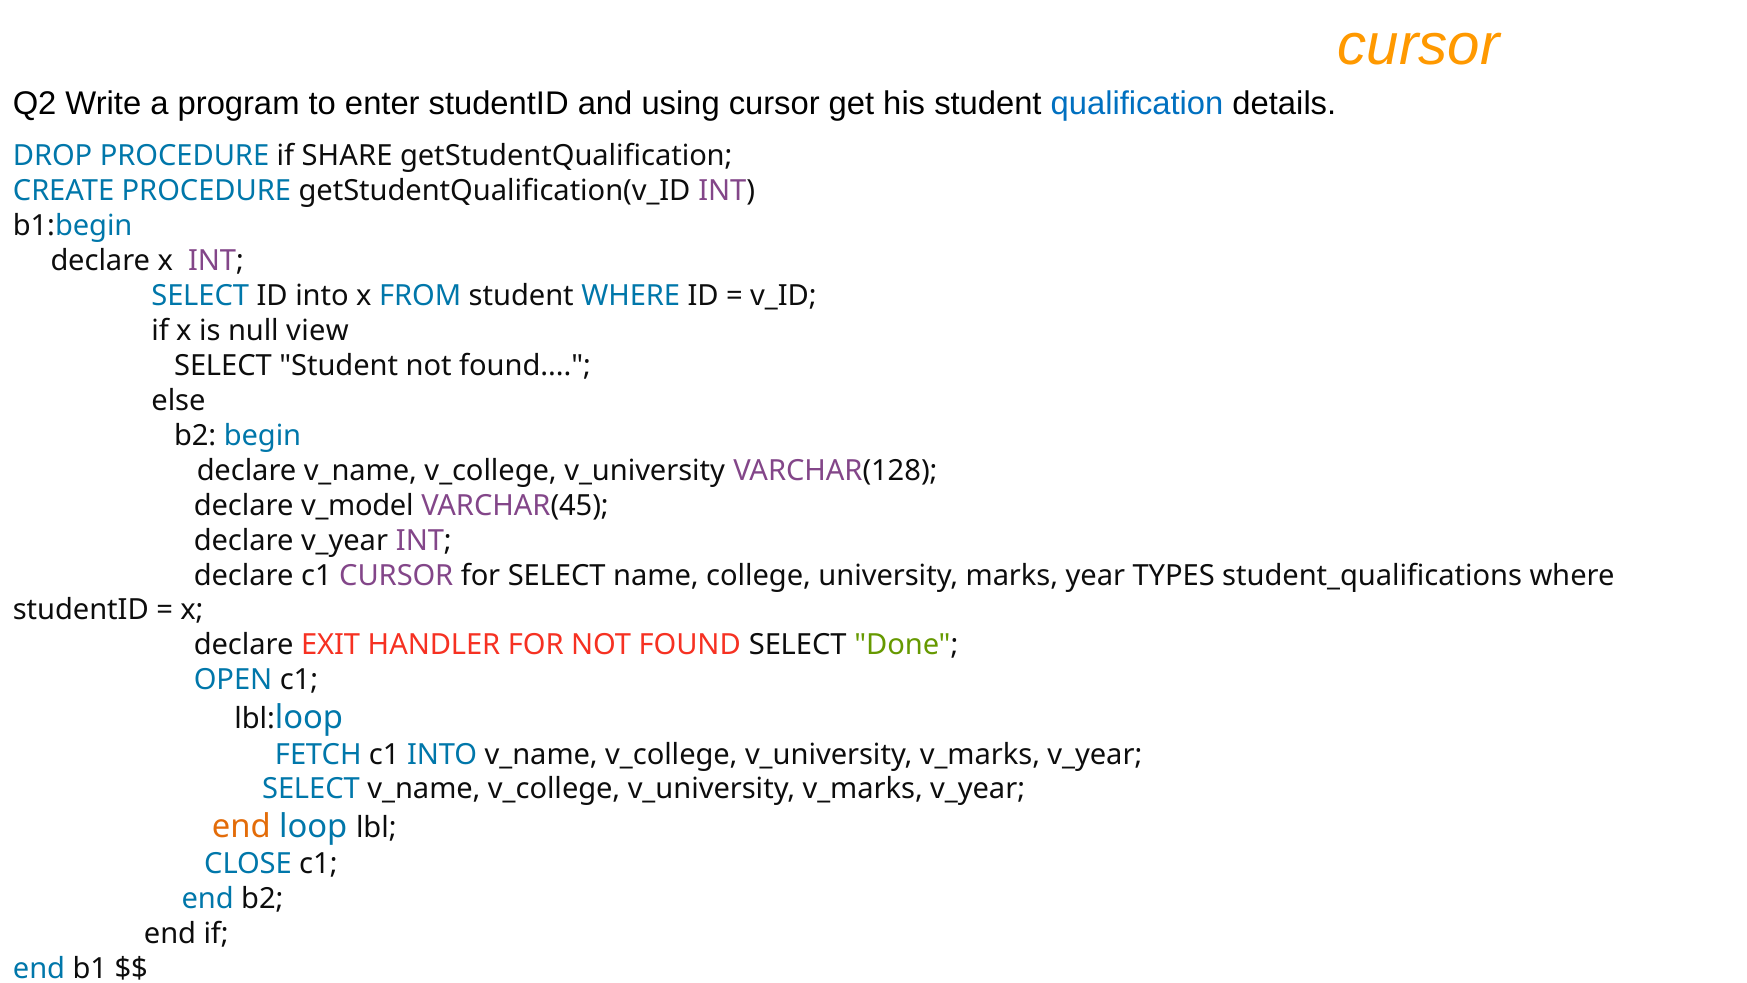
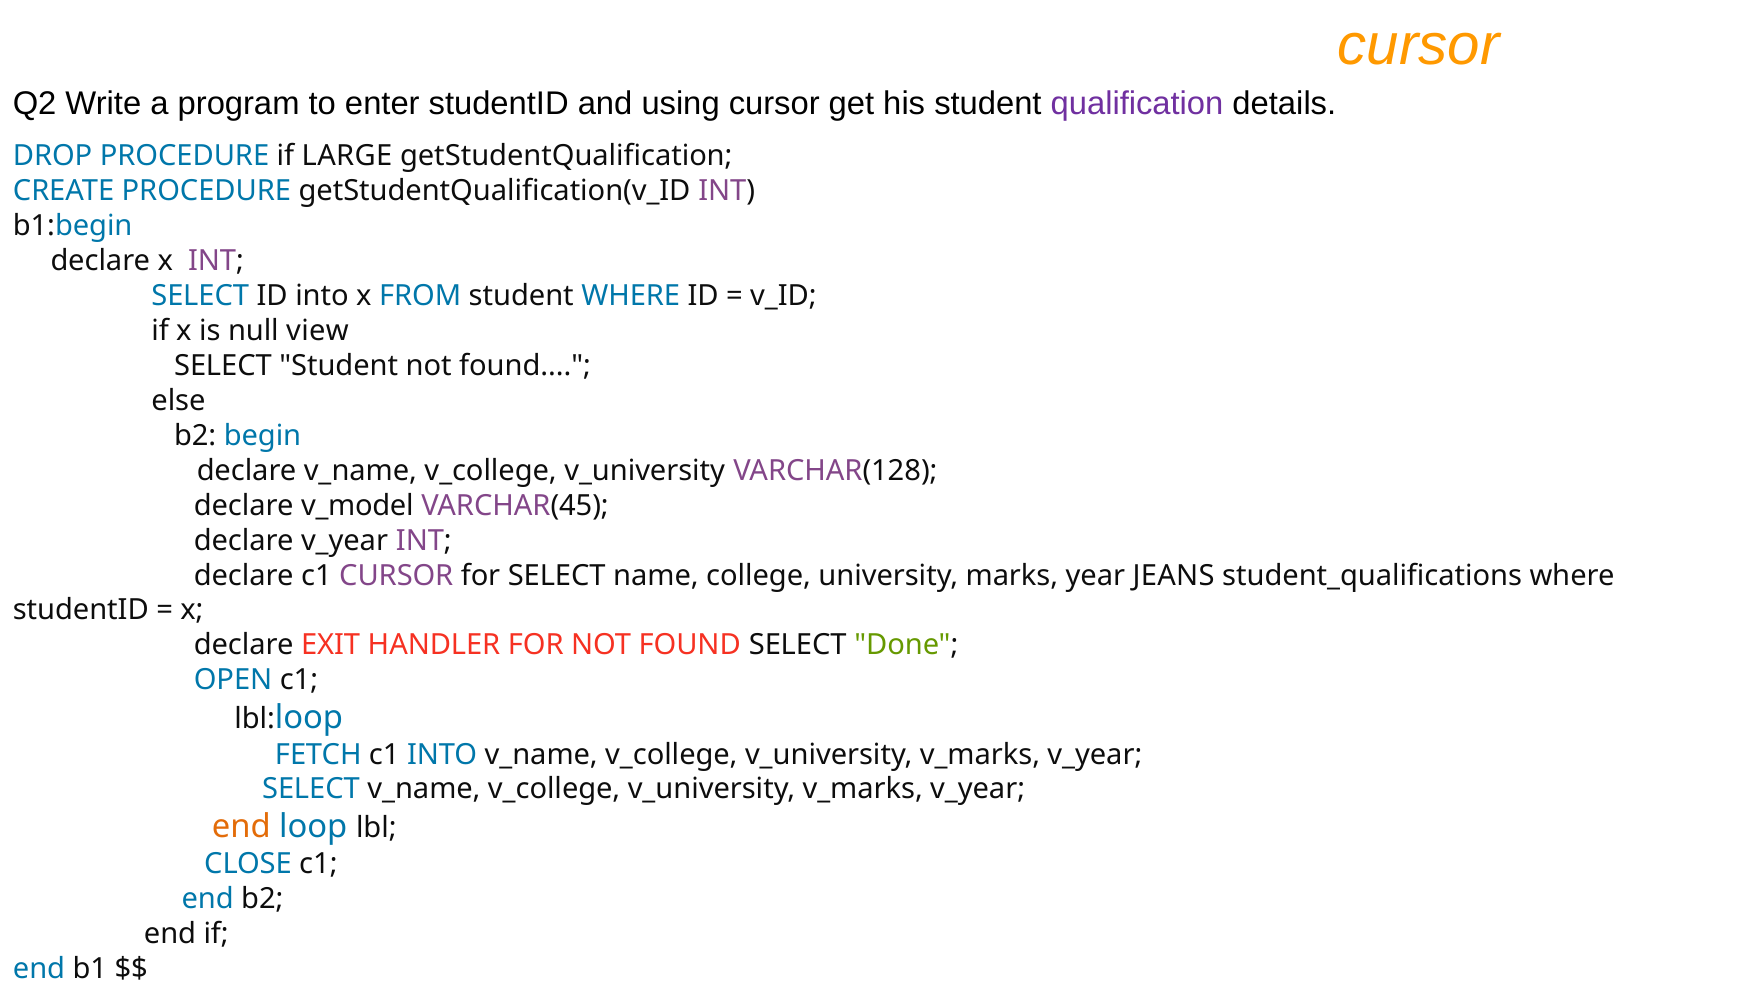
qualification colour: blue -> purple (1137, 103)
SHARE: SHARE -> LARGE (347, 156)
TYPES: TYPES -> JEANS (1174, 575)
